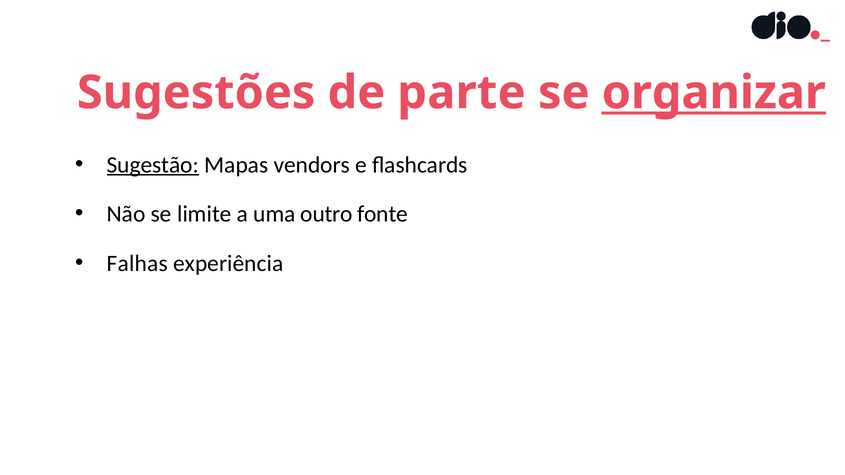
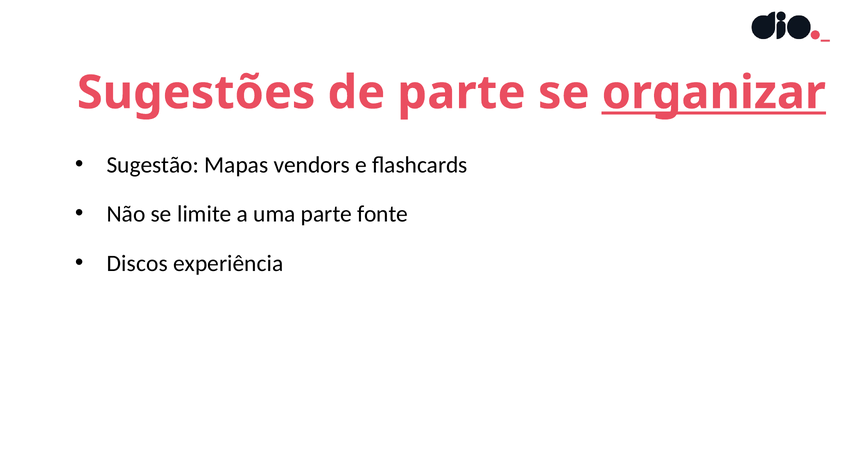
Sugestão underline: present -> none (153, 165)
uma outro: outro -> parte (326, 214)
Falhas: Falhas -> Discos (137, 263)
